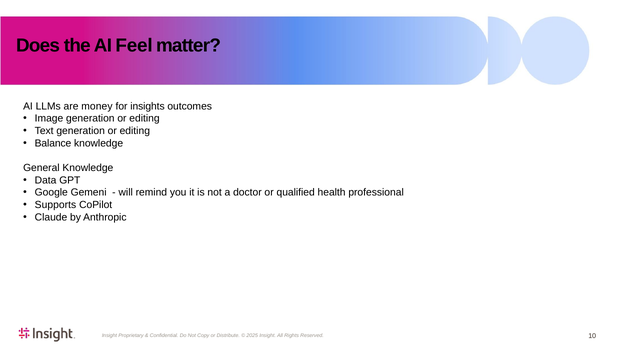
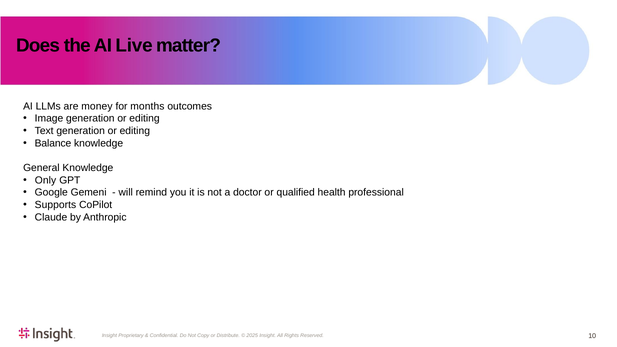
Feel: Feel -> Live (134, 45)
insights: insights -> months (147, 106)
Data: Data -> Only (46, 180)
